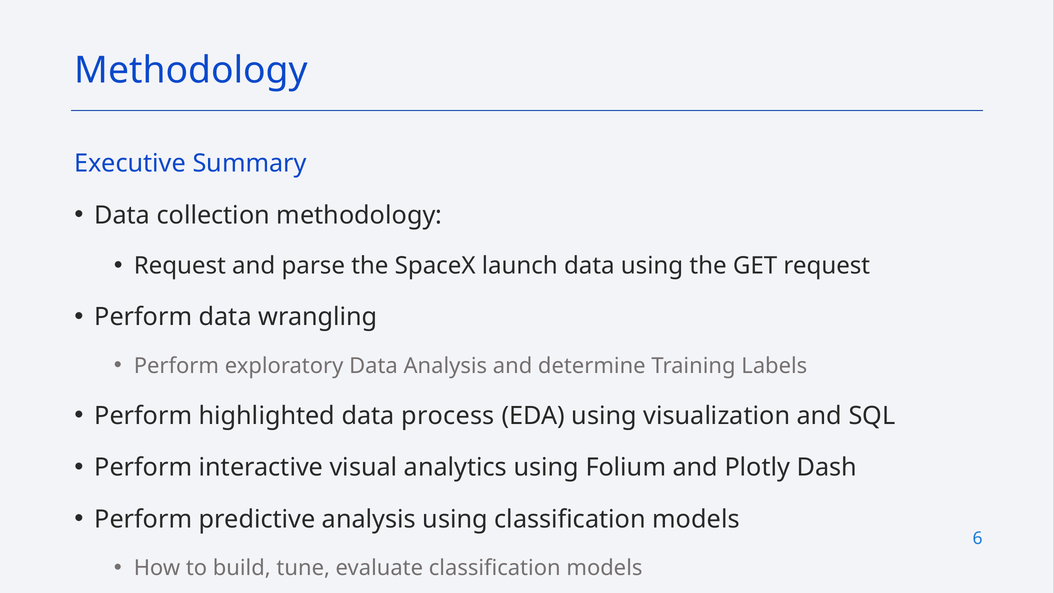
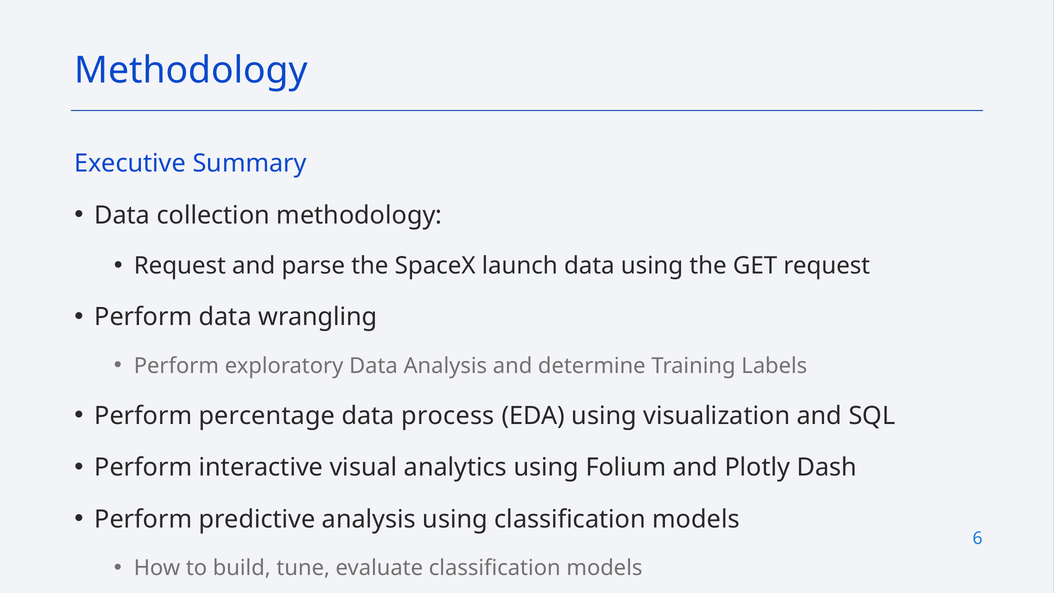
highlighted: highlighted -> percentage (267, 416)
